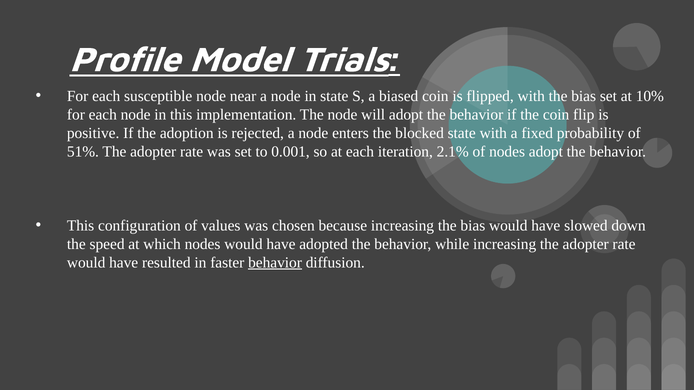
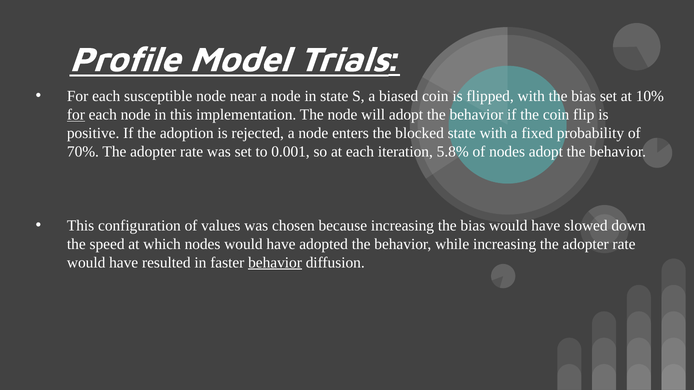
for underline: none -> present (76, 115)
51%: 51% -> 70% (83, 152)
2.1%: 2.1% -> 5.8% (453, 152)
